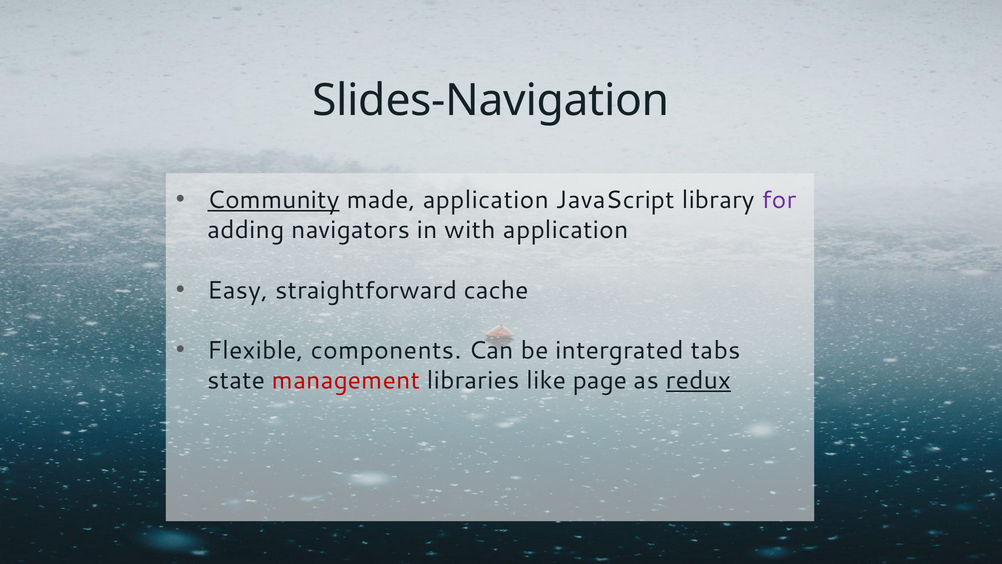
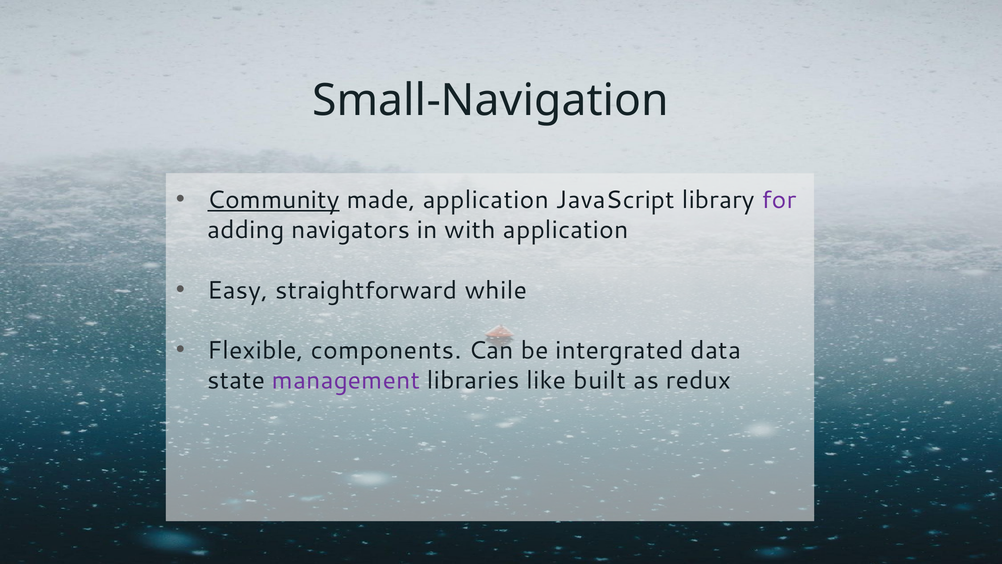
Slides-Navigation: Slides-Navigation -> Small-Navigation (491, 101)
cache: cache -> while (496, 290)
tabs: tabs -> data (716, 350)
management colour: red -> purple (346, 380)
page: page -> built (600, 380)
redux underline: present -> none (698, 380)
